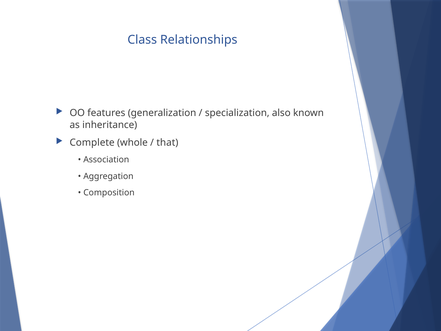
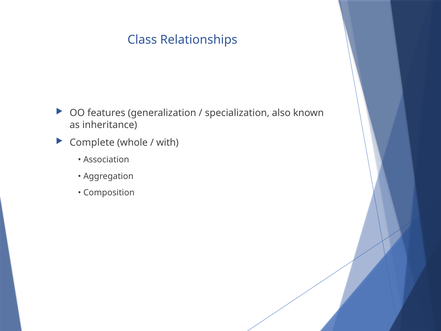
that: that -> with (167, 143)
